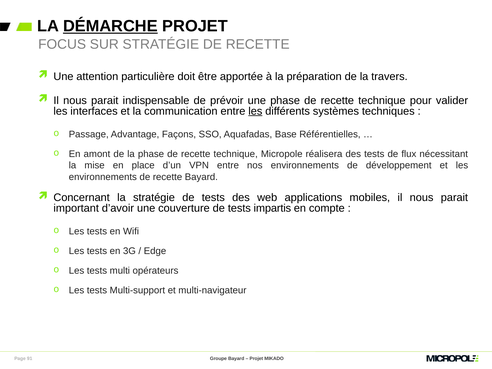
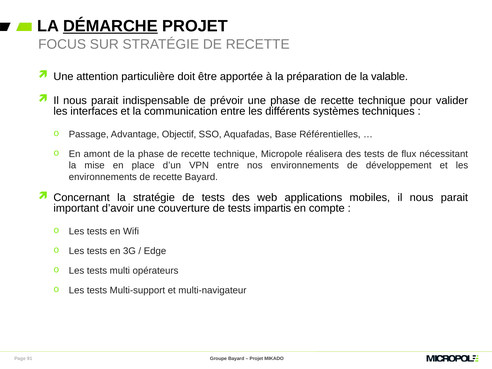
travers: travers -> valable (390, 76)
les underline: present -> none (255, 111)
Façons: Façons -> Objectif (179, 134)
